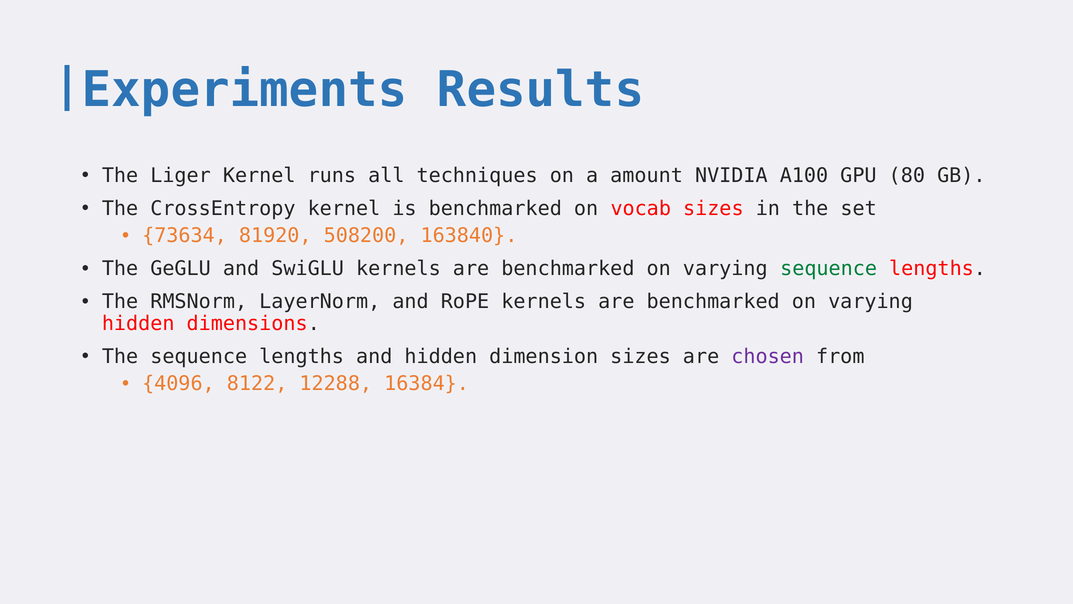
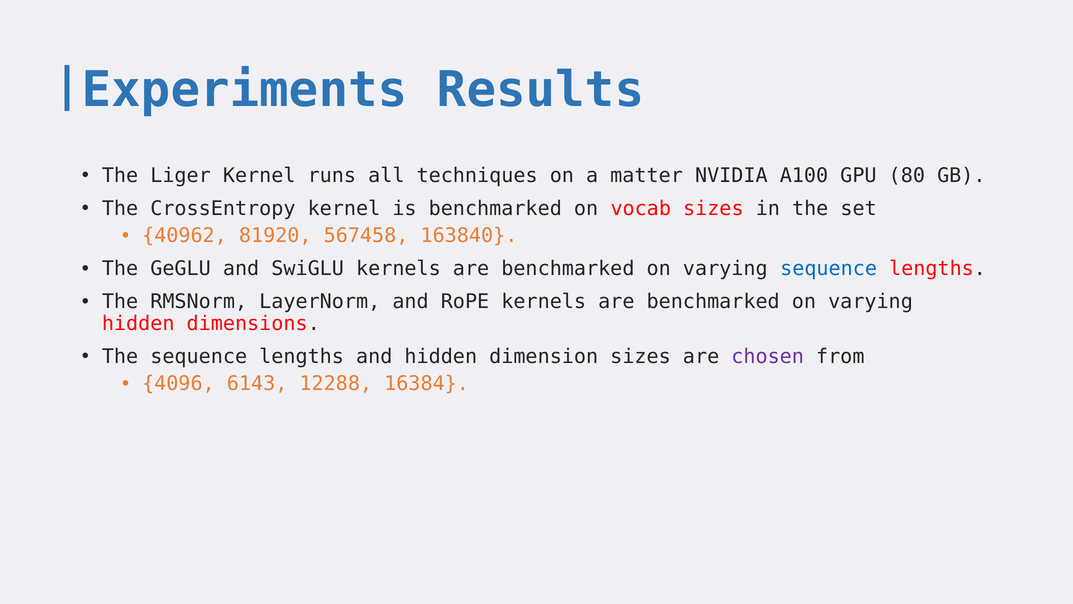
amount: amount -> matter (647, 175)
73634: 73634 -> 40962 (184, 236)
508200: 508200 -> 567458 (366, 236)
sequence colour: green -> blue (829, 269)
8122: 8122 -> 6143 (257, 383)
